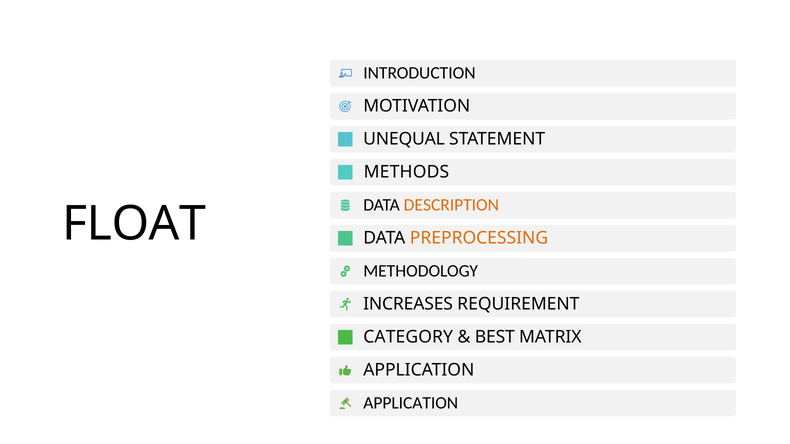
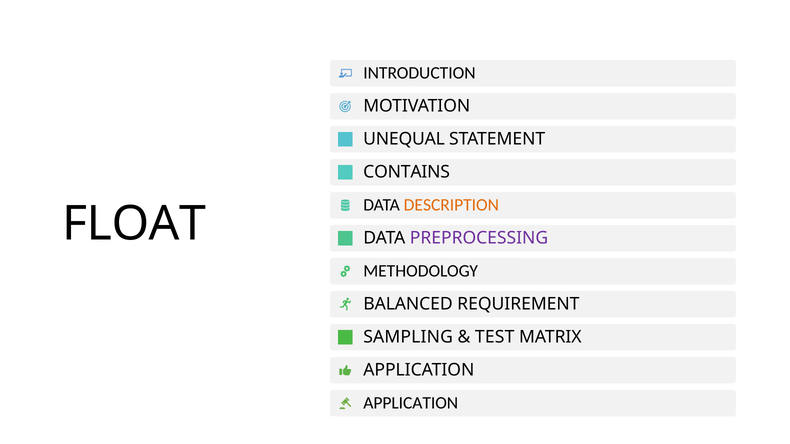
METHODS: METHODS -> CONTAINS (407, 172)
PREPROCESSING colour: orange -> purple (479, 238)
INCREASES: INCREASES -> BALANCED (408, 304)
CATEGORY: CATEGORY -> SAMPLING (408, 337)
BEST: BEST -> TEST (495, 337)
